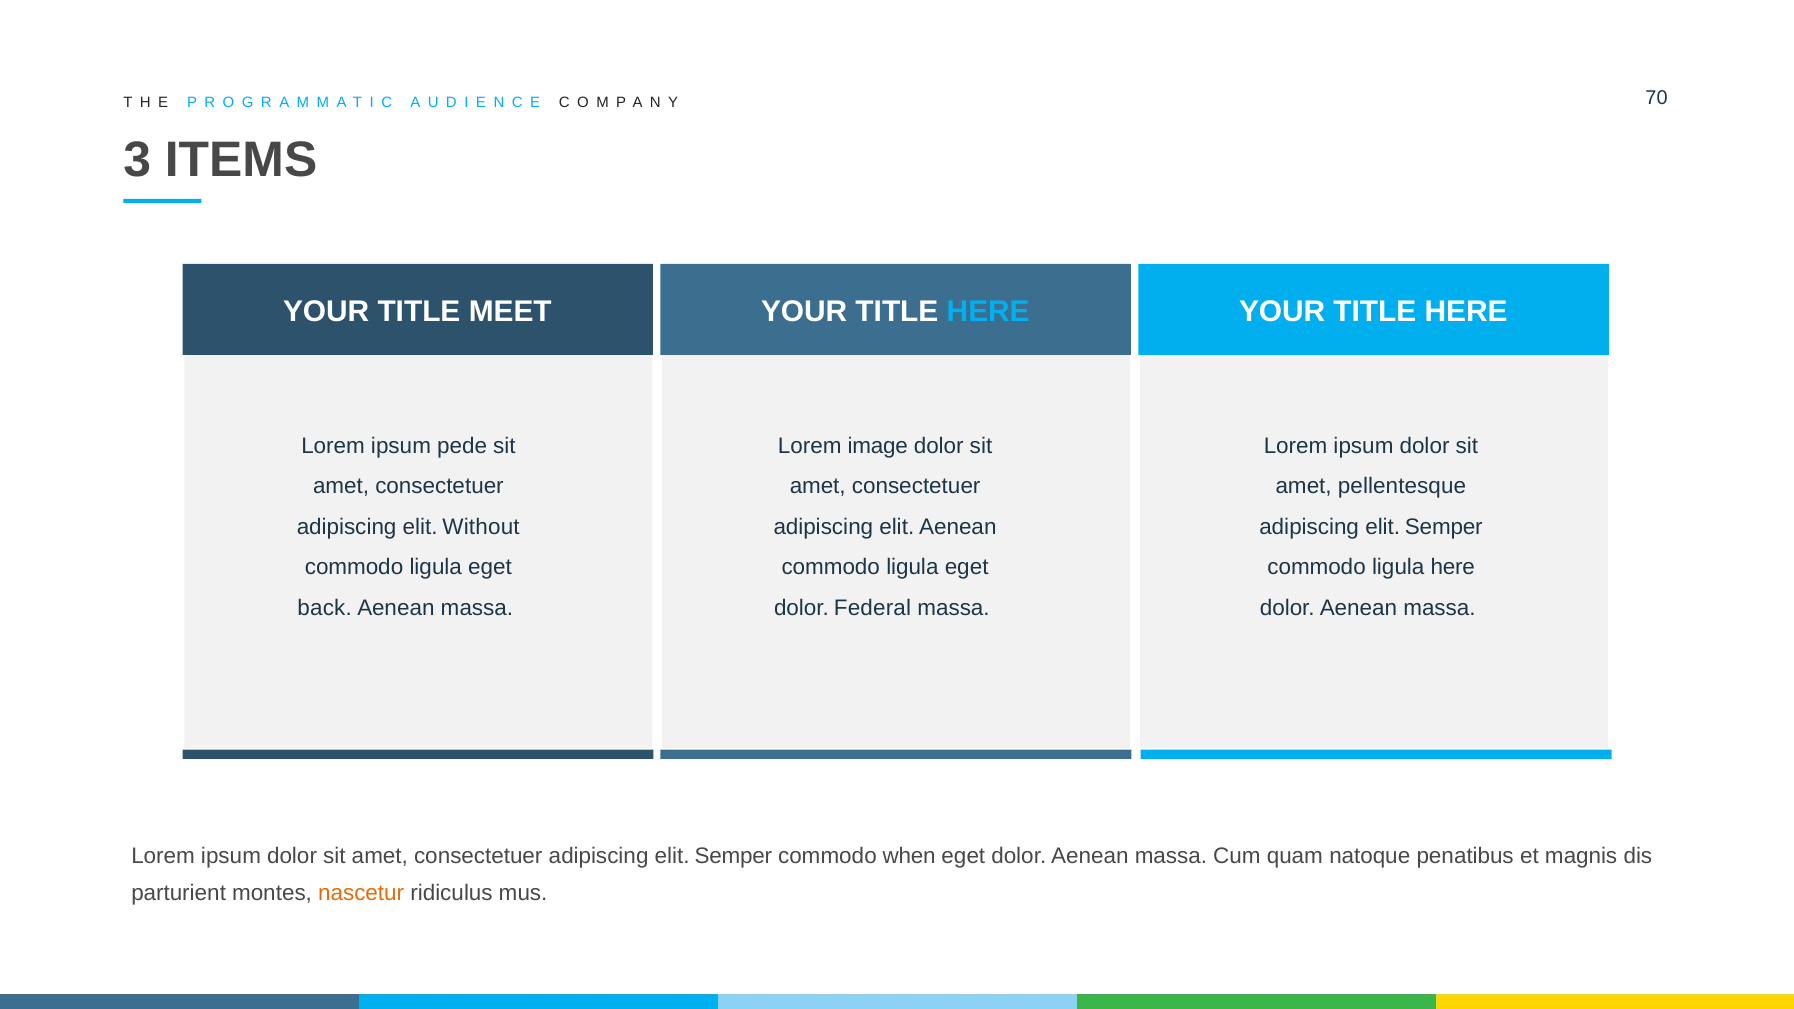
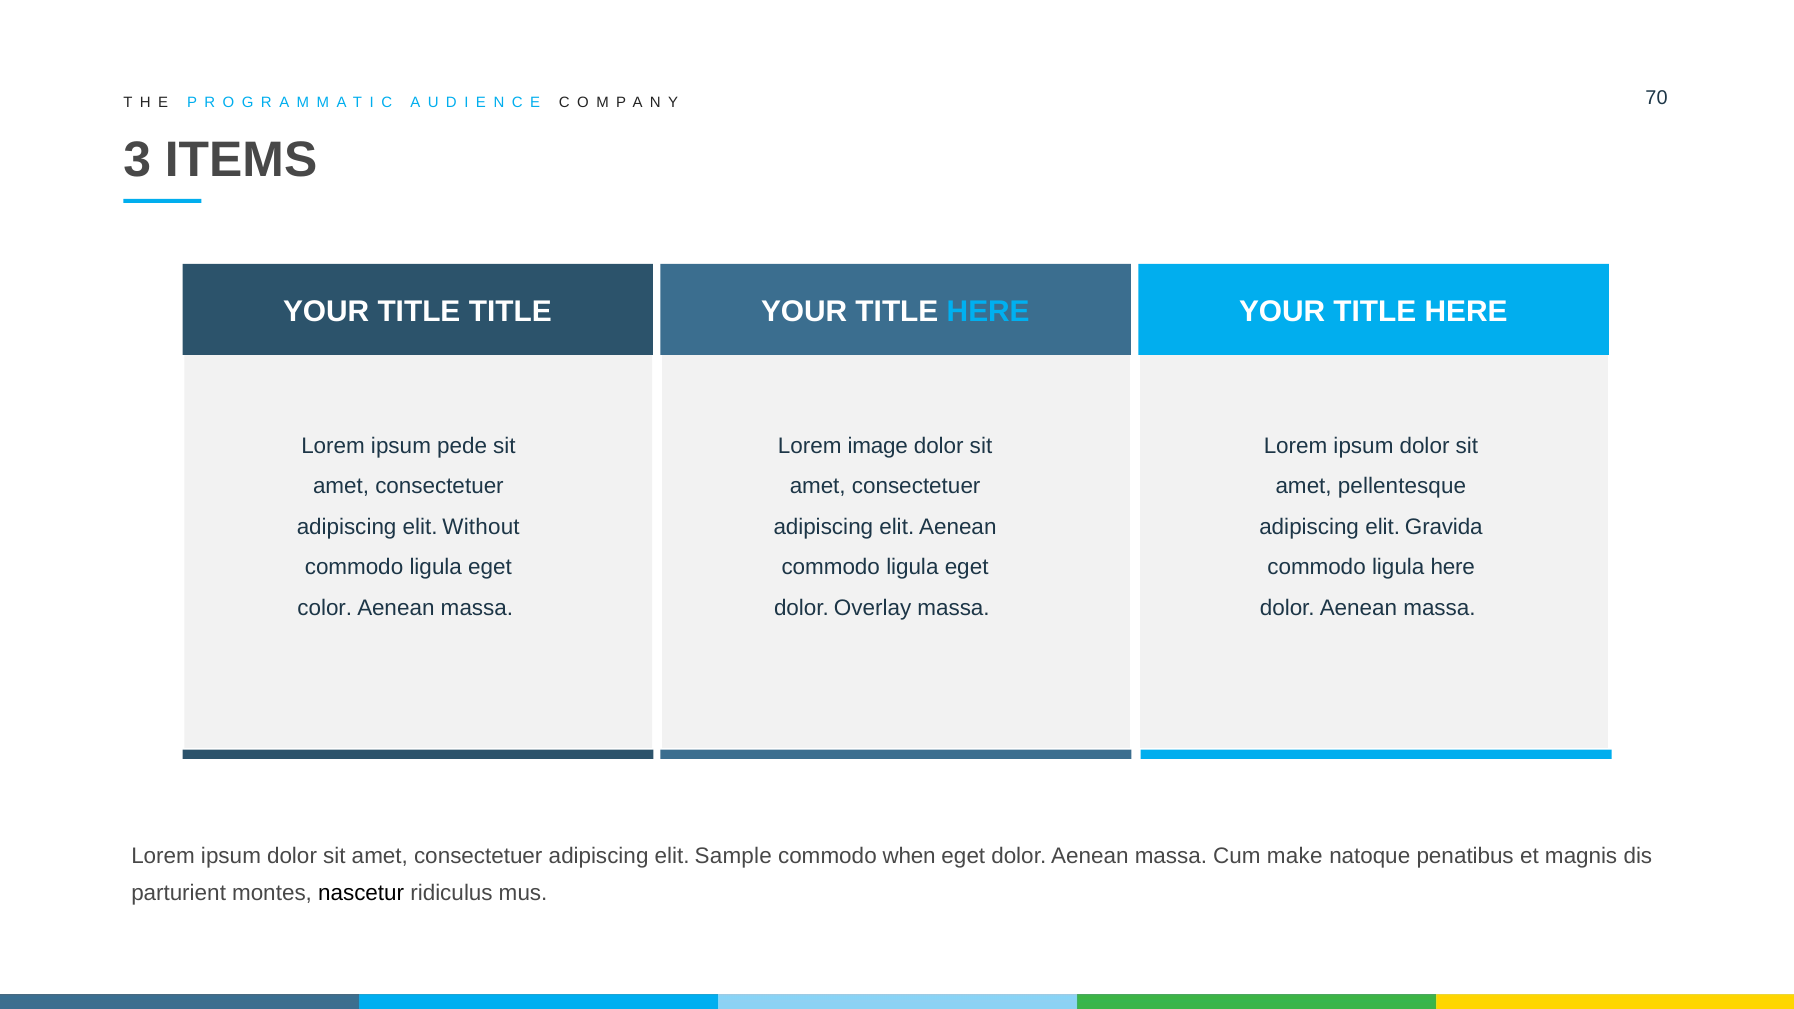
TITLE MEET: MEET -> TITLE (510, 312)
Semper: Semper -> Gravida (1444, 527)
back: back -> color (325, 608)
Federal: Federal -> Overlay (873, 608)
consectetuer adipiscing elit Semper: Semper -> Sample (733, 856)
quam: quam -> make (1295, 856)
nascetur colour: orange -> black (361, 894)
